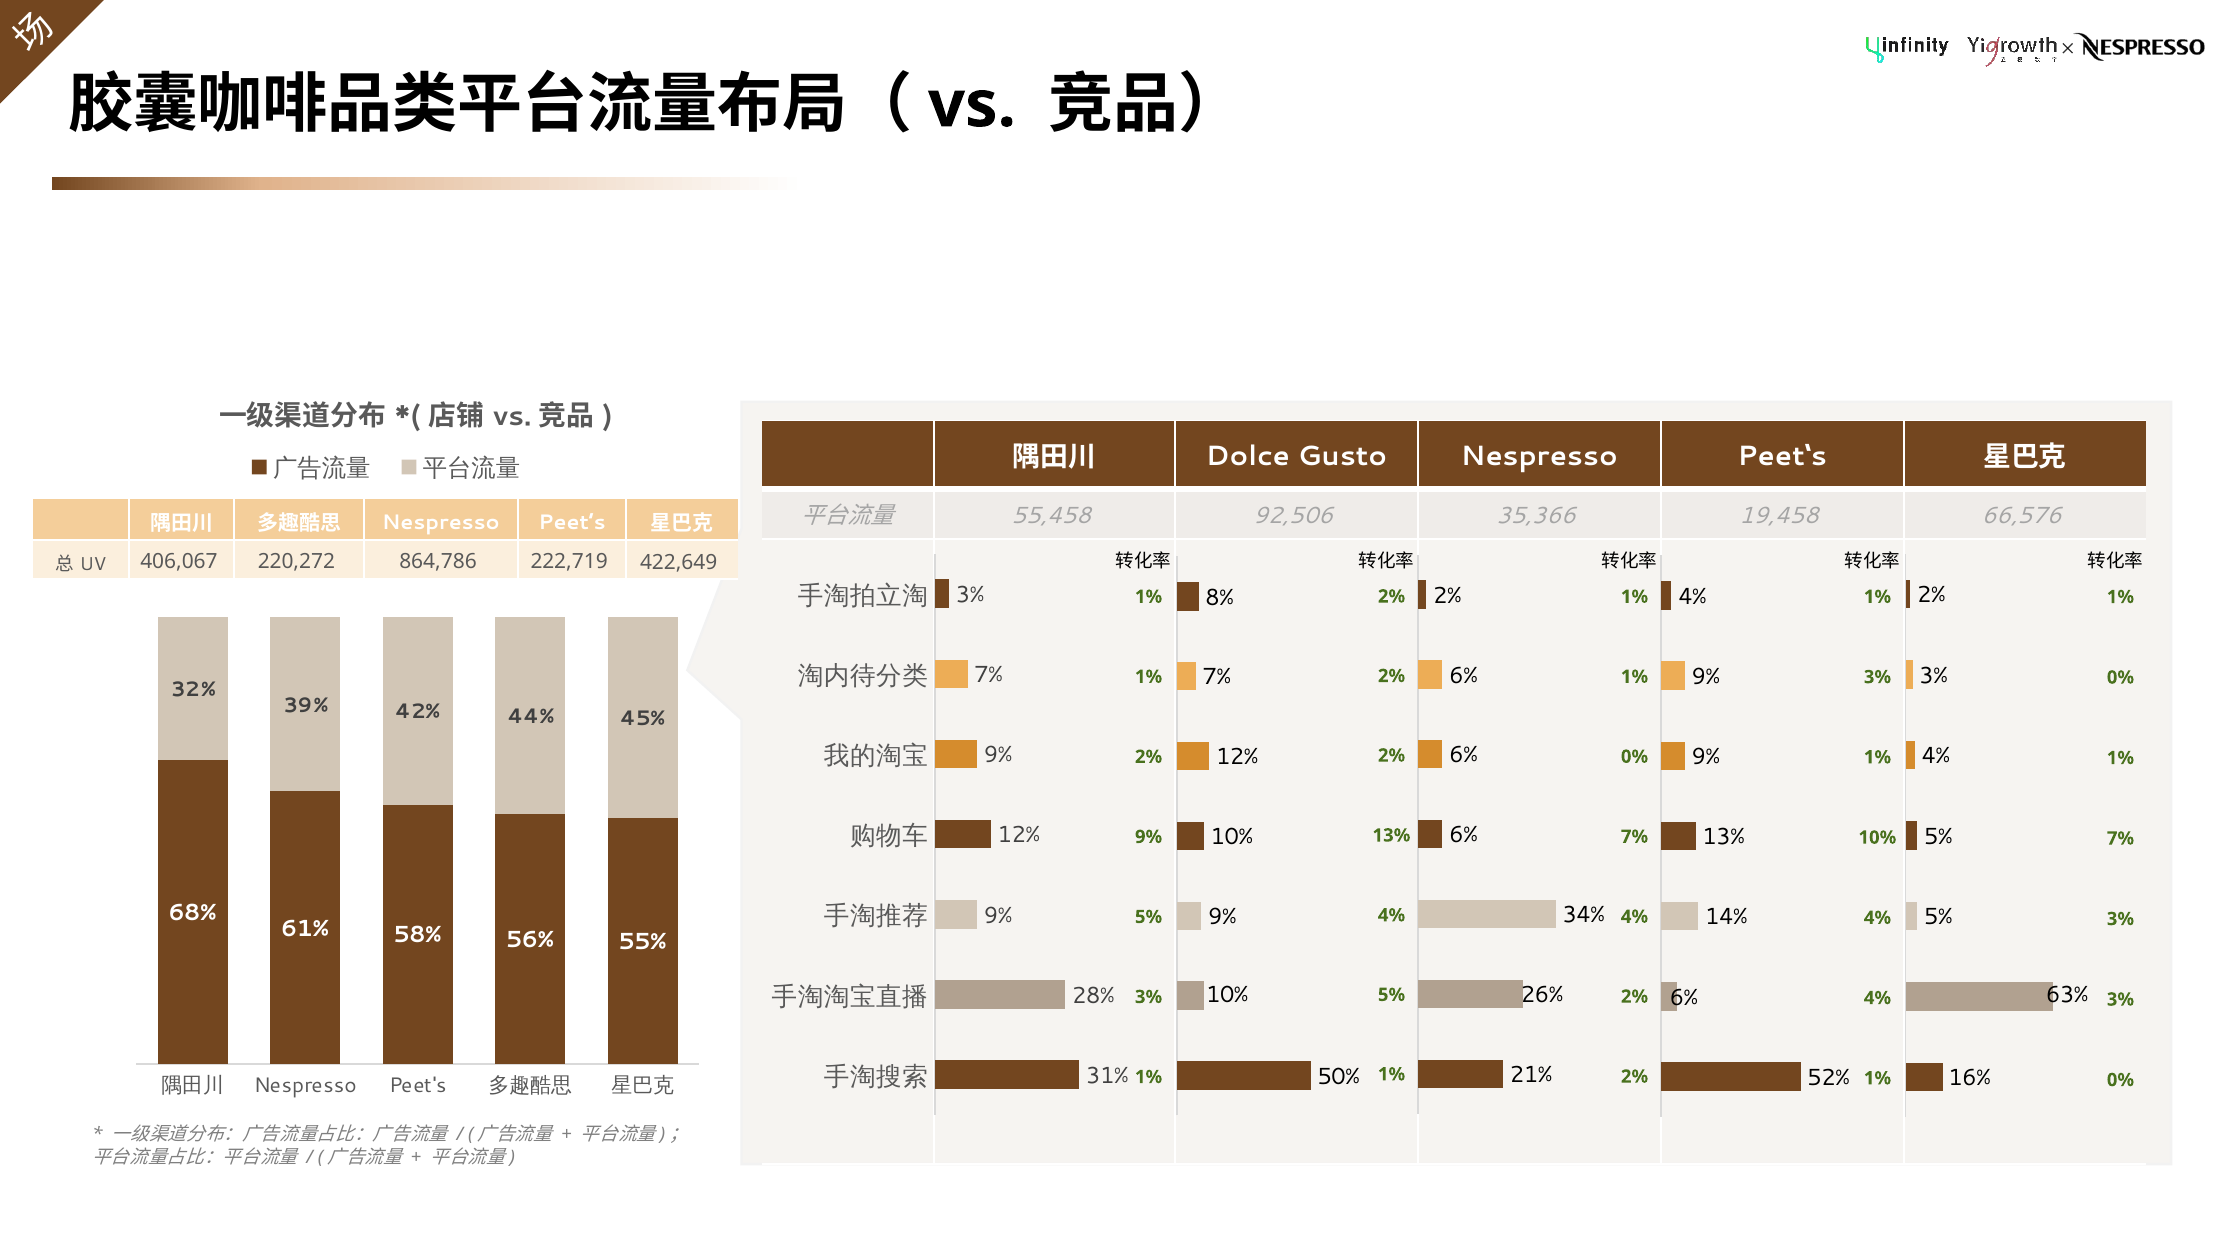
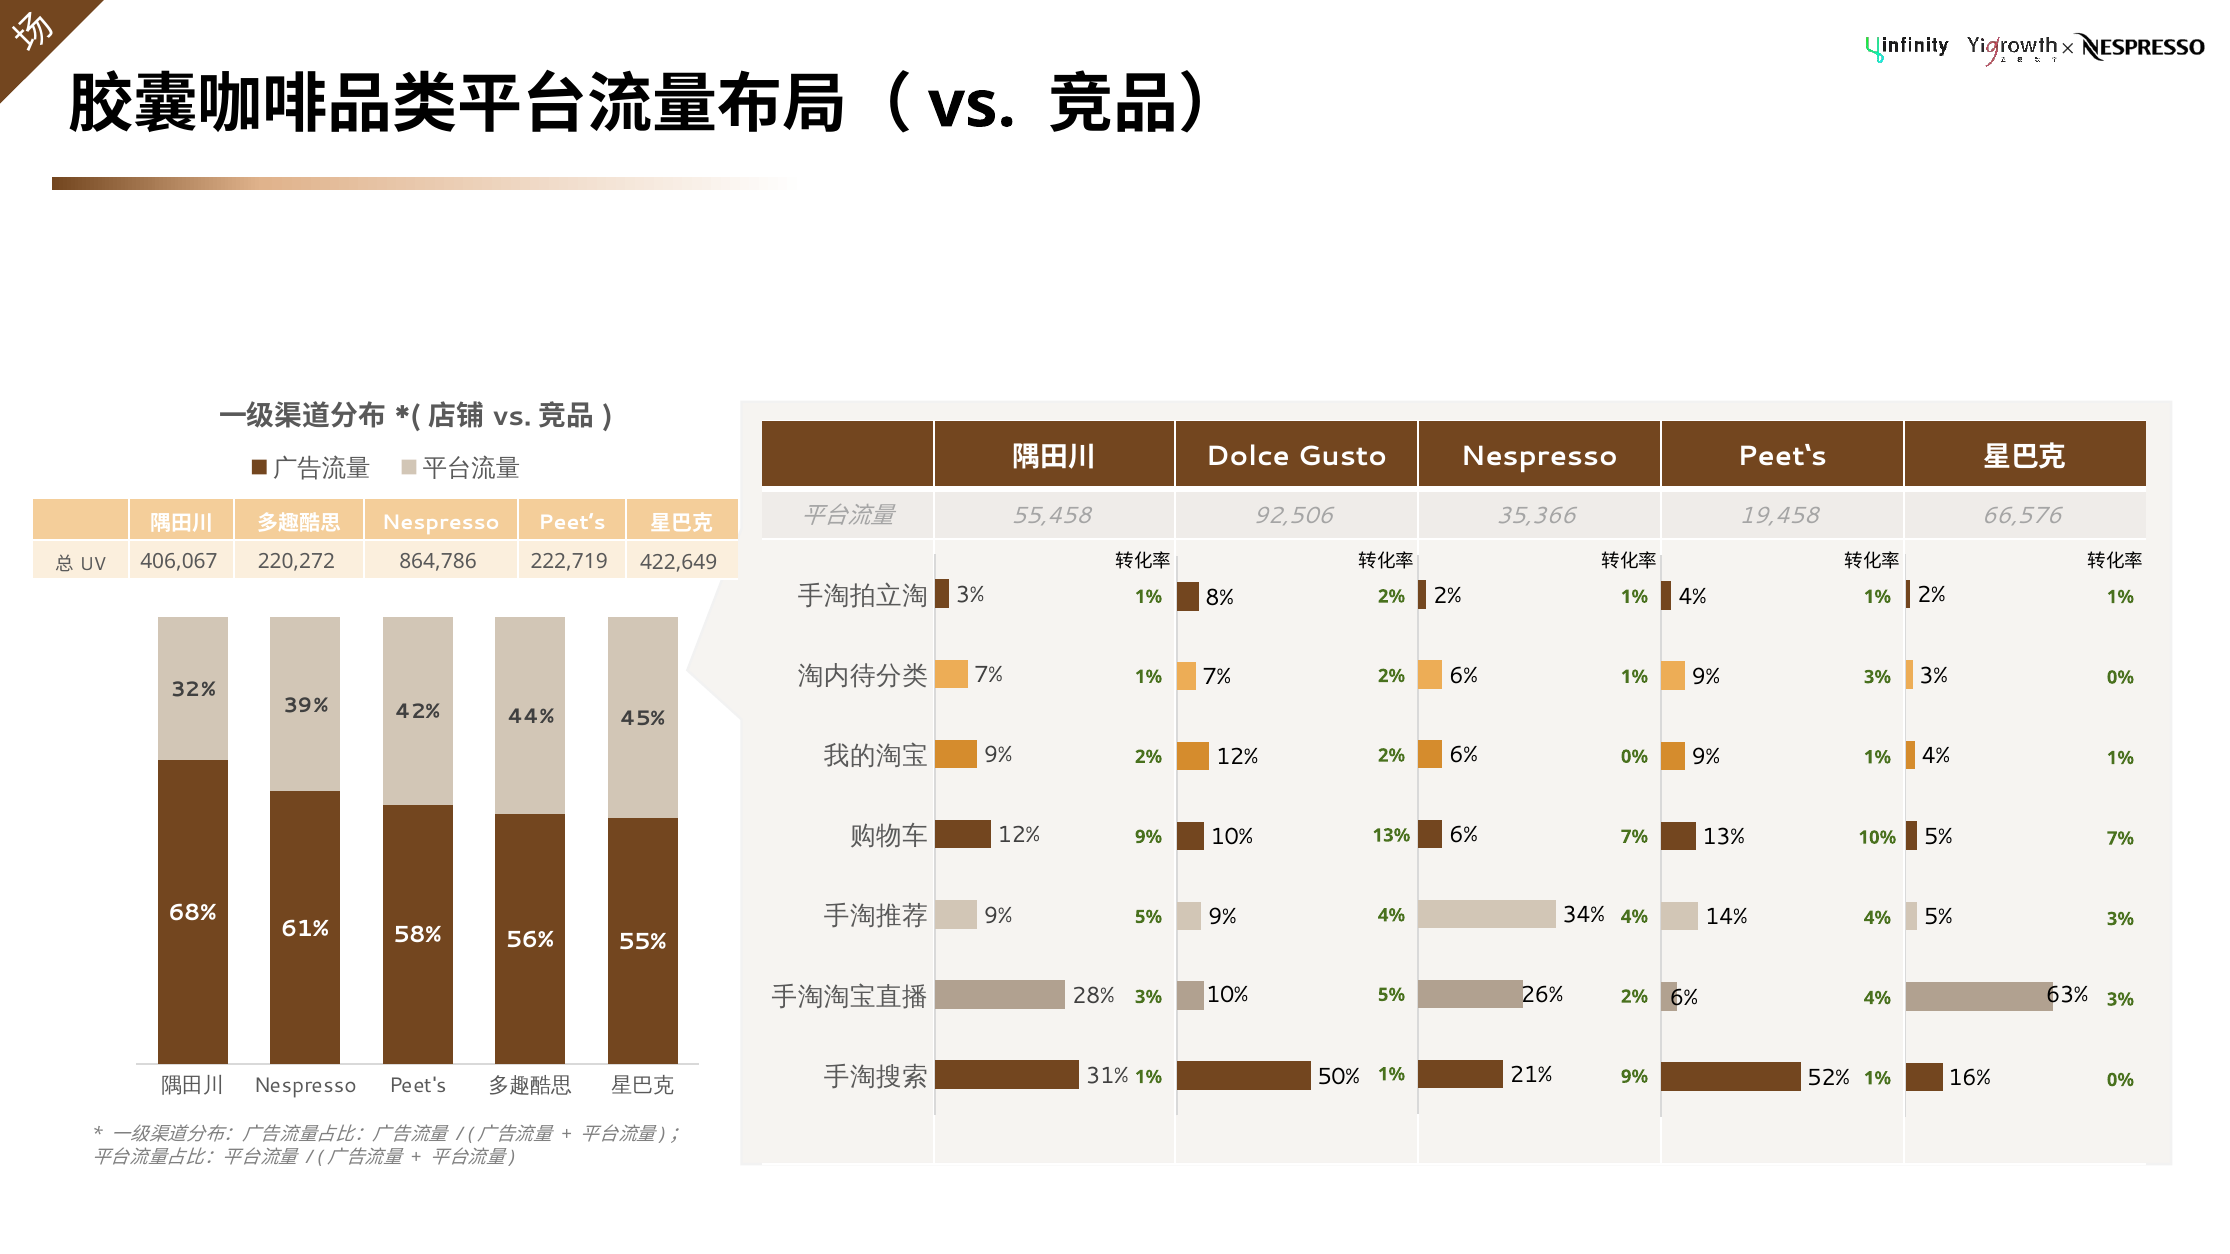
2%: 2% -> 9% (1635, 1077)
